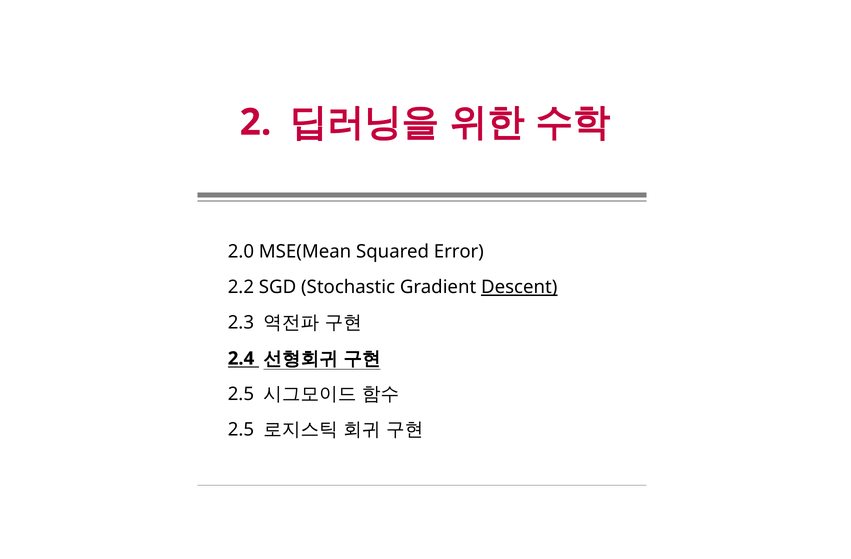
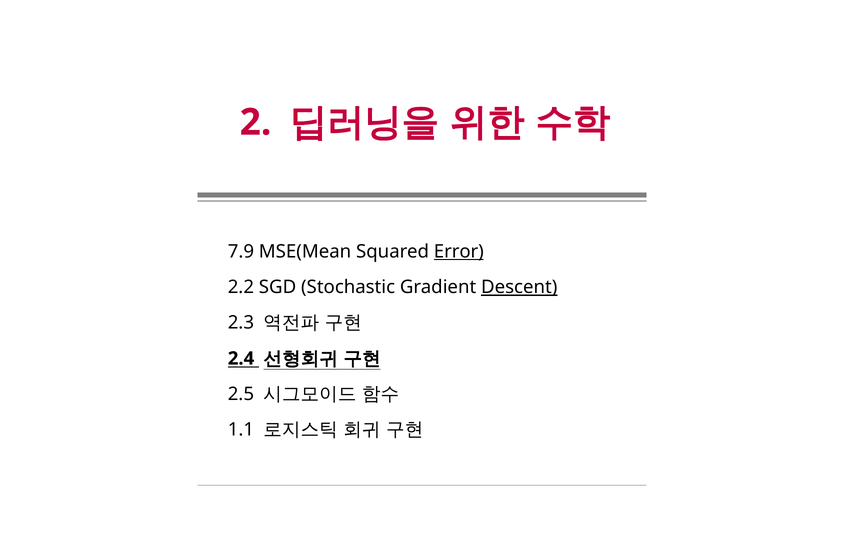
2.0: 2.0 -> 7.9 (241, 252)
Error underline: none -> present (459, 252)
2.5: 2.5 -> 1.1 (241, 430)
